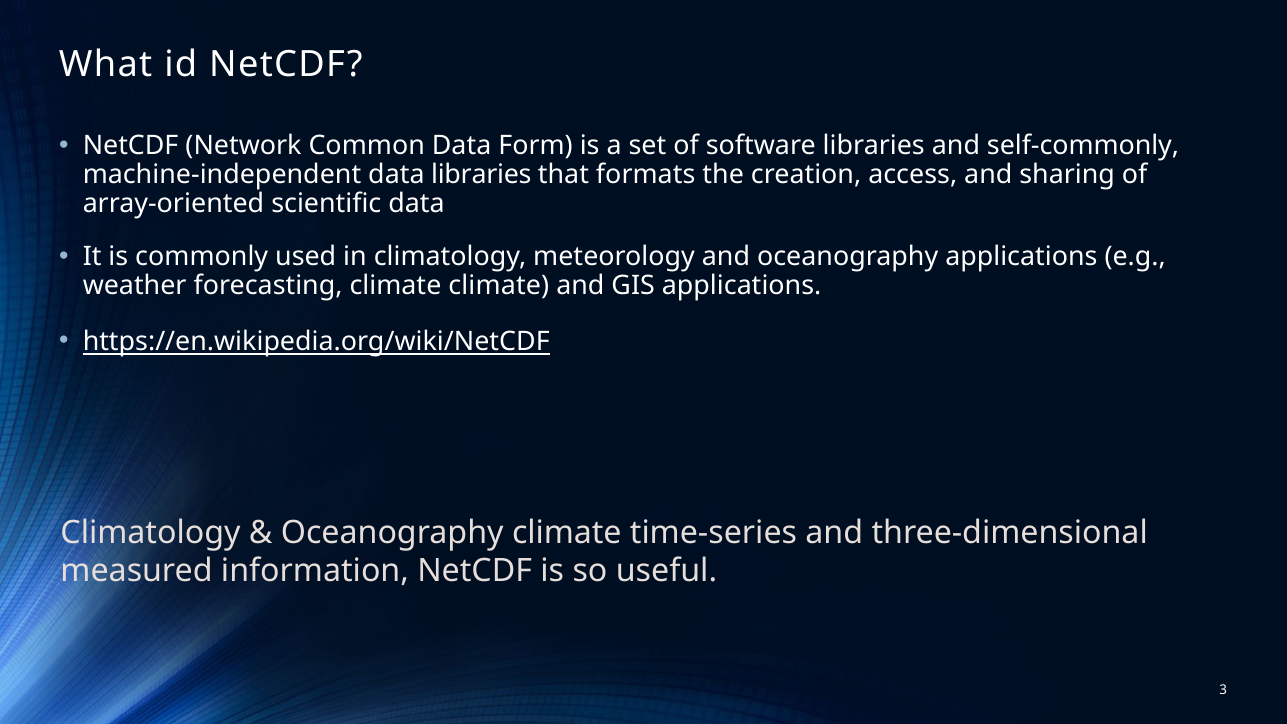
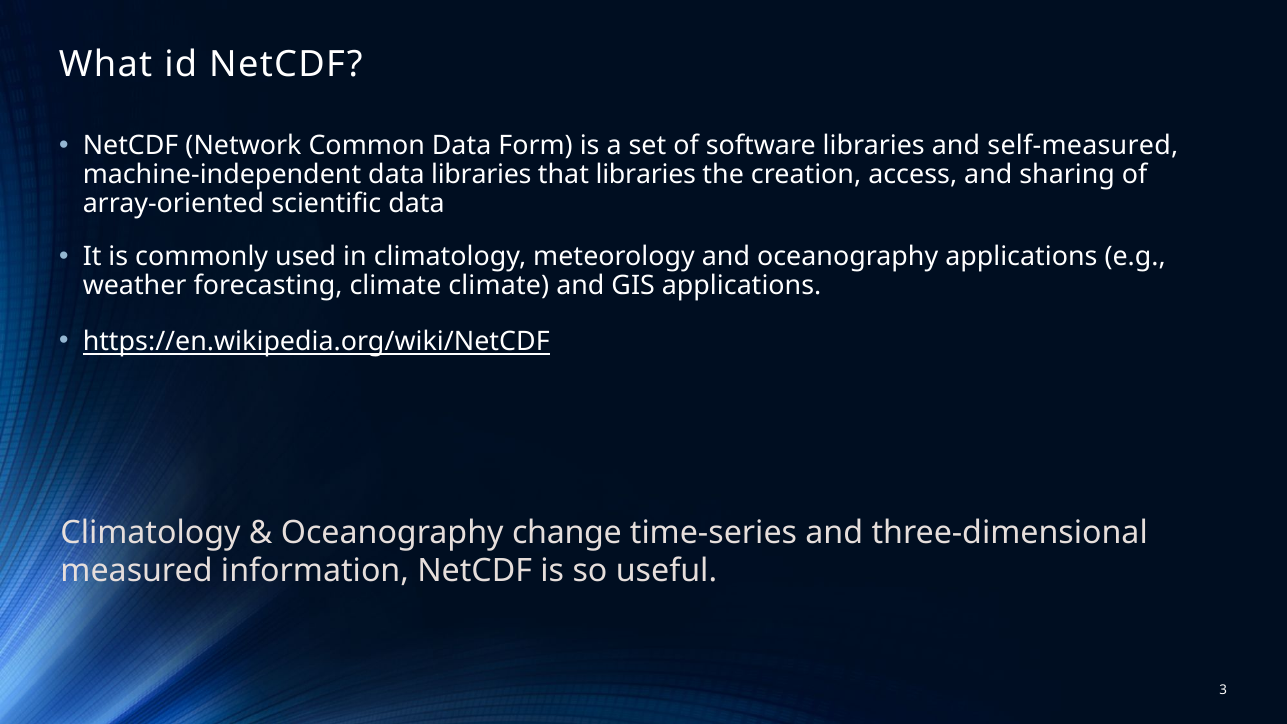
self-commonly: self-commonly -> self-measured (1083, 146)
that formats: formats -> libraries (646, 174)
Oceanography climate: climate -> change (567, 533)
